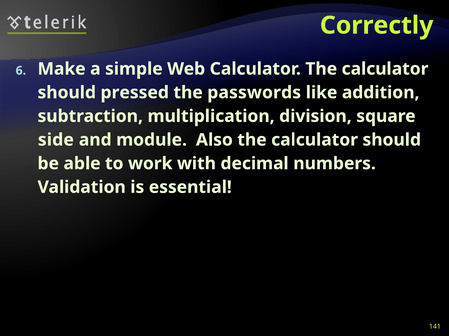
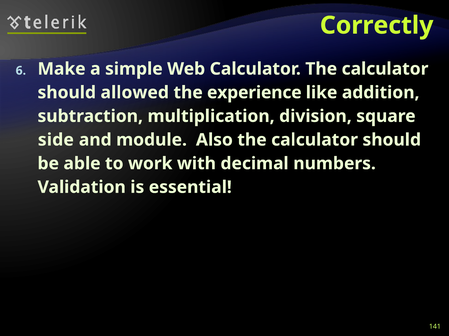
pressed: pressed -> allowed (135, 93)
passwords: passwords -> experience (254, 93)
